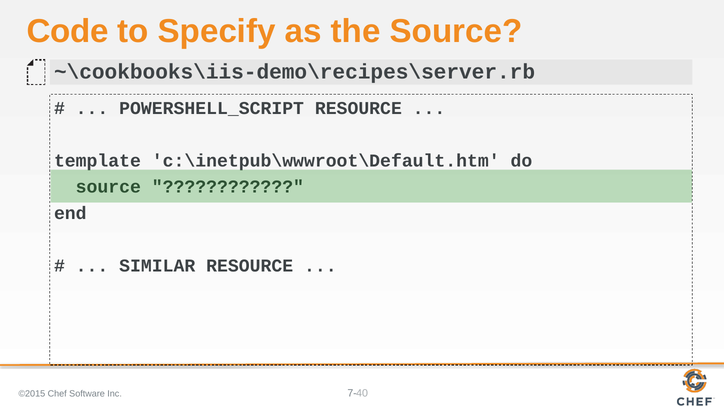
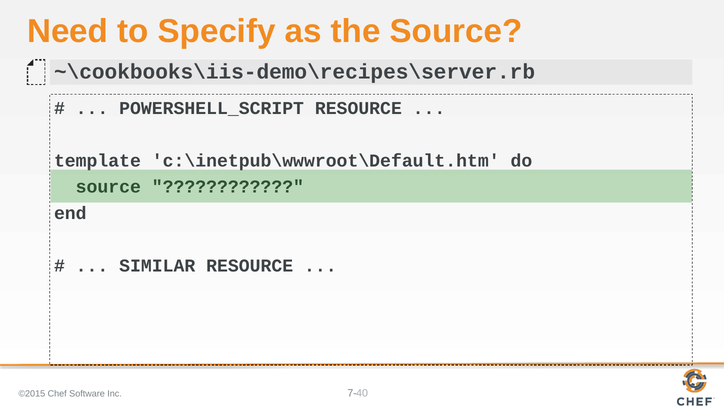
Code: Code -> Need (68, 31)
